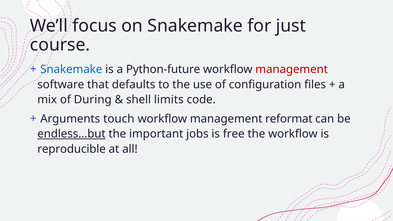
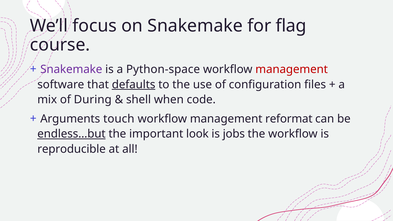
just: just -> flag (291, 26)
Snakemake colour: blue -> purple (71, 69)
Python-future: Python-future -> Python-space (163, 69)
defaults underline: none -> present (134, 85)
limits: limits -> when (169, 100)
jobs: jobs -> look (197, 134)
free: free -> jobs (234, 134)
